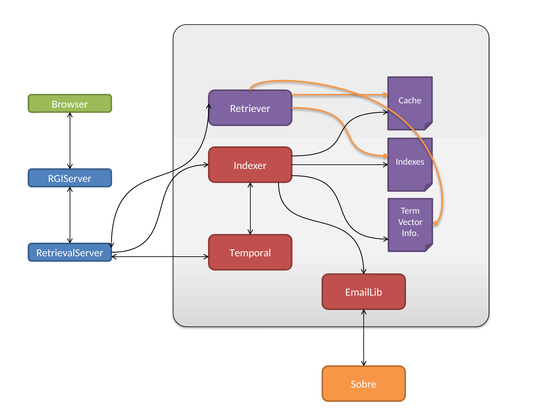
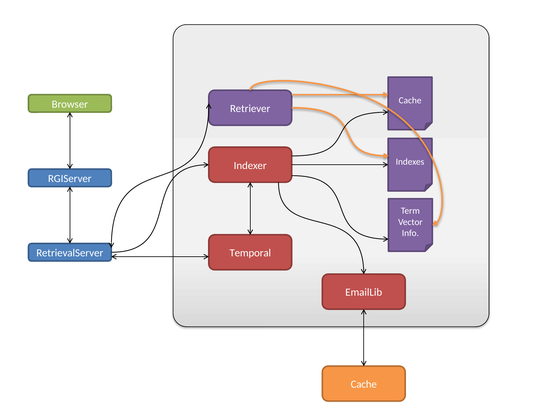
Sobre: Sobre -> Cache (364, 385)
